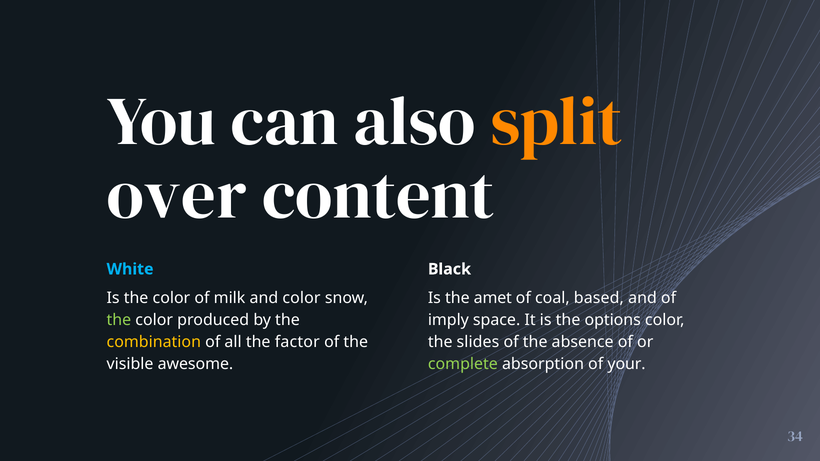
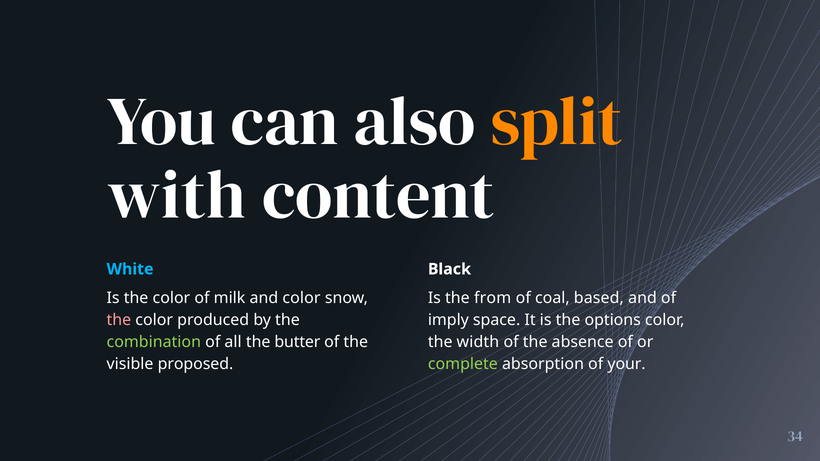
over: over -> with (177, 195)
amet: amet -> from (493, 298)
the colour: light green -> pink (119, 320)
combination colour: yellow -> light green (154, 342)
factor: factor -> butter (297, 342)
slides: slides -> width (478, 342)
awesome: awesome -> proposed (195, 364)
